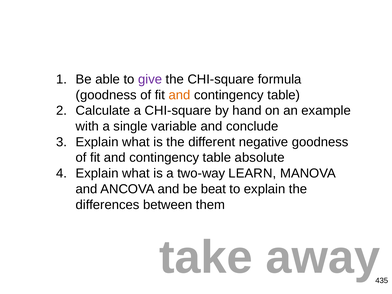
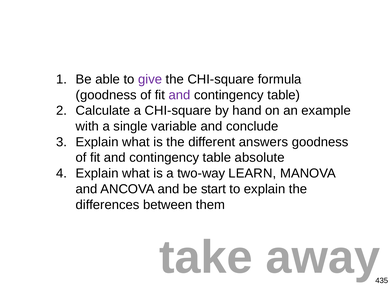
and colour: orange -> purple (180, 95)
negative: negative -> answers (263, 142)
beat: beat -> start (213, 189)
